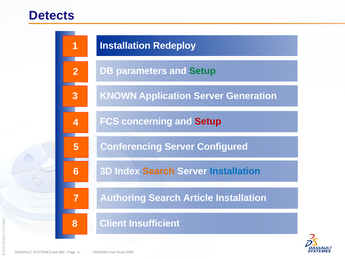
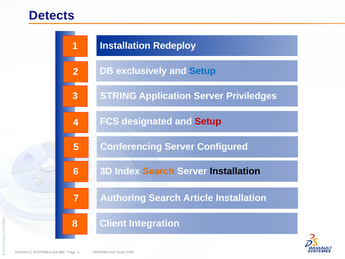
parameters: parameters -> exclusively (141, 71)
Setup colour: green -> blue (202, 71)
KNOWN: KNOWN -> STRING (118, 96)
Generation: Generation -> Priviledges (252, 96)
concerning: concerning -> designated (147, 121)
Installation colour: blue -> black (235, 171)
Insufficient: Insufficient -> Integration (154, 223)
